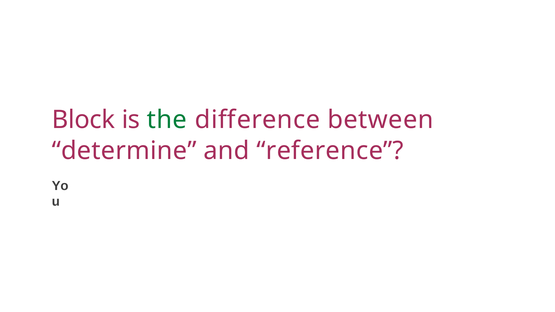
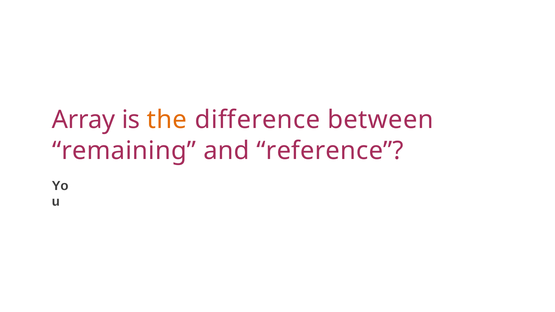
Block: Block -> Array (84, 120)
the colour: green -> orange (167, 120)
determine: determine -> remaining (124, 151)
